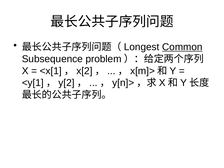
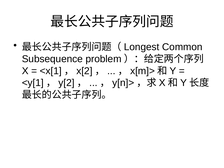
Common underline: present -> none (182, 47)
